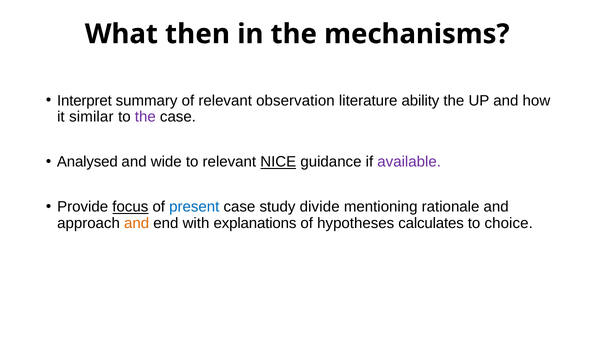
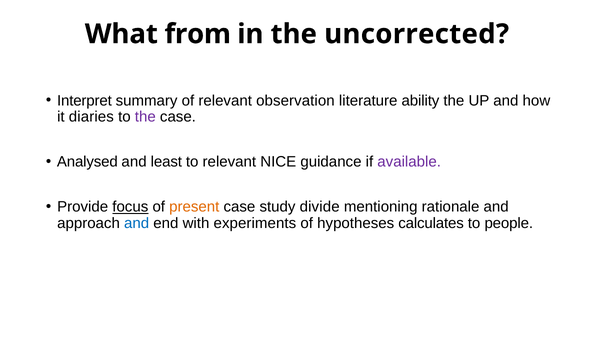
then: then -> from (198, 34)
mechanisms: mechanisms -> uncorrected (417, 34)
similar: similar -> diaries (91, 117)
wide: wide -> least (166, 162)
NICE underline: present -> none (278, 162)
present colour: blue -> orange (194, 207)
and colour: orange -> blue (137, 223)
explanations: explanations -> experiments (255, 223)
choice: choice -> people (509, 223)
